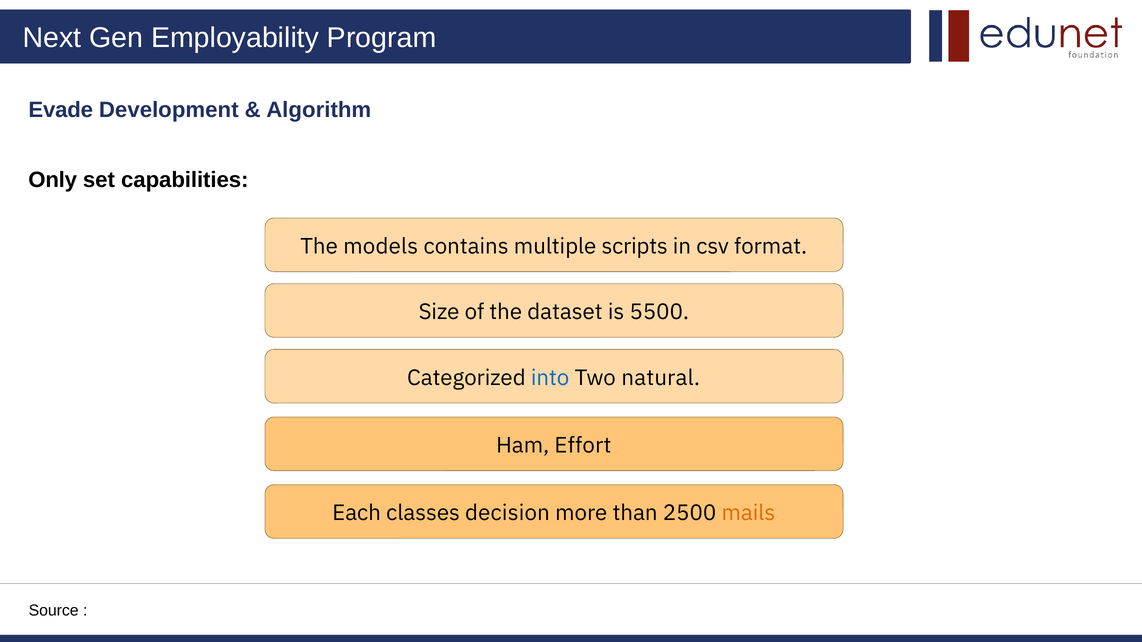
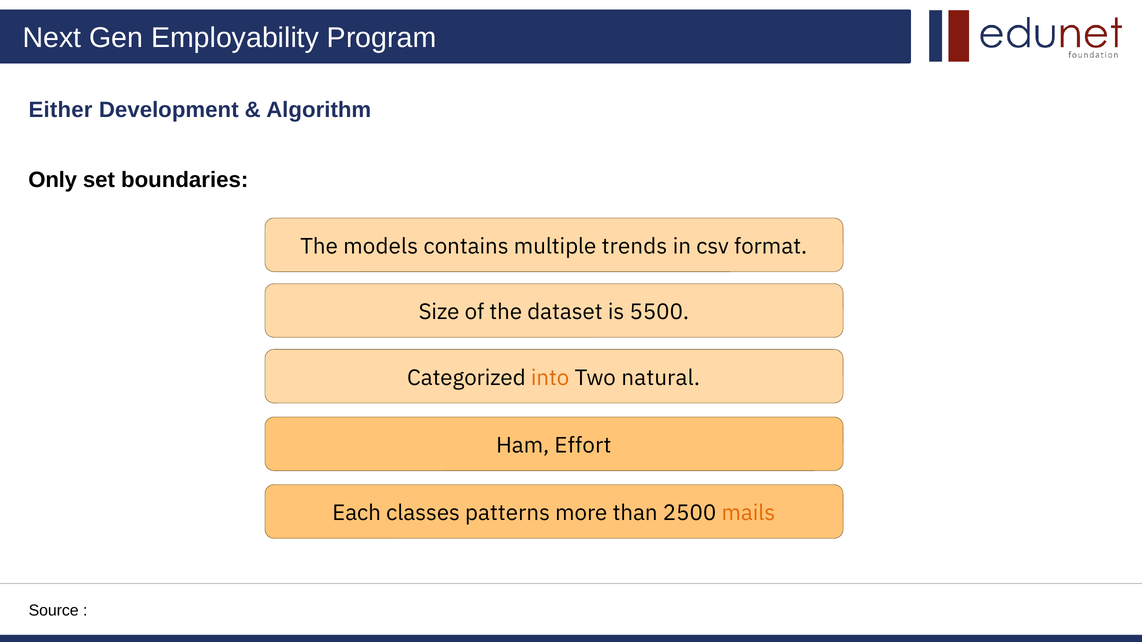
Evade: Evade -> Either (61, 110)
capabilities: capabilities -> boundaries (185, 180)
scripts: scripts -> trends (634, 247)
into colour: blue -> orange (550, 378)
decision: decision -> patterns (508, 513)
